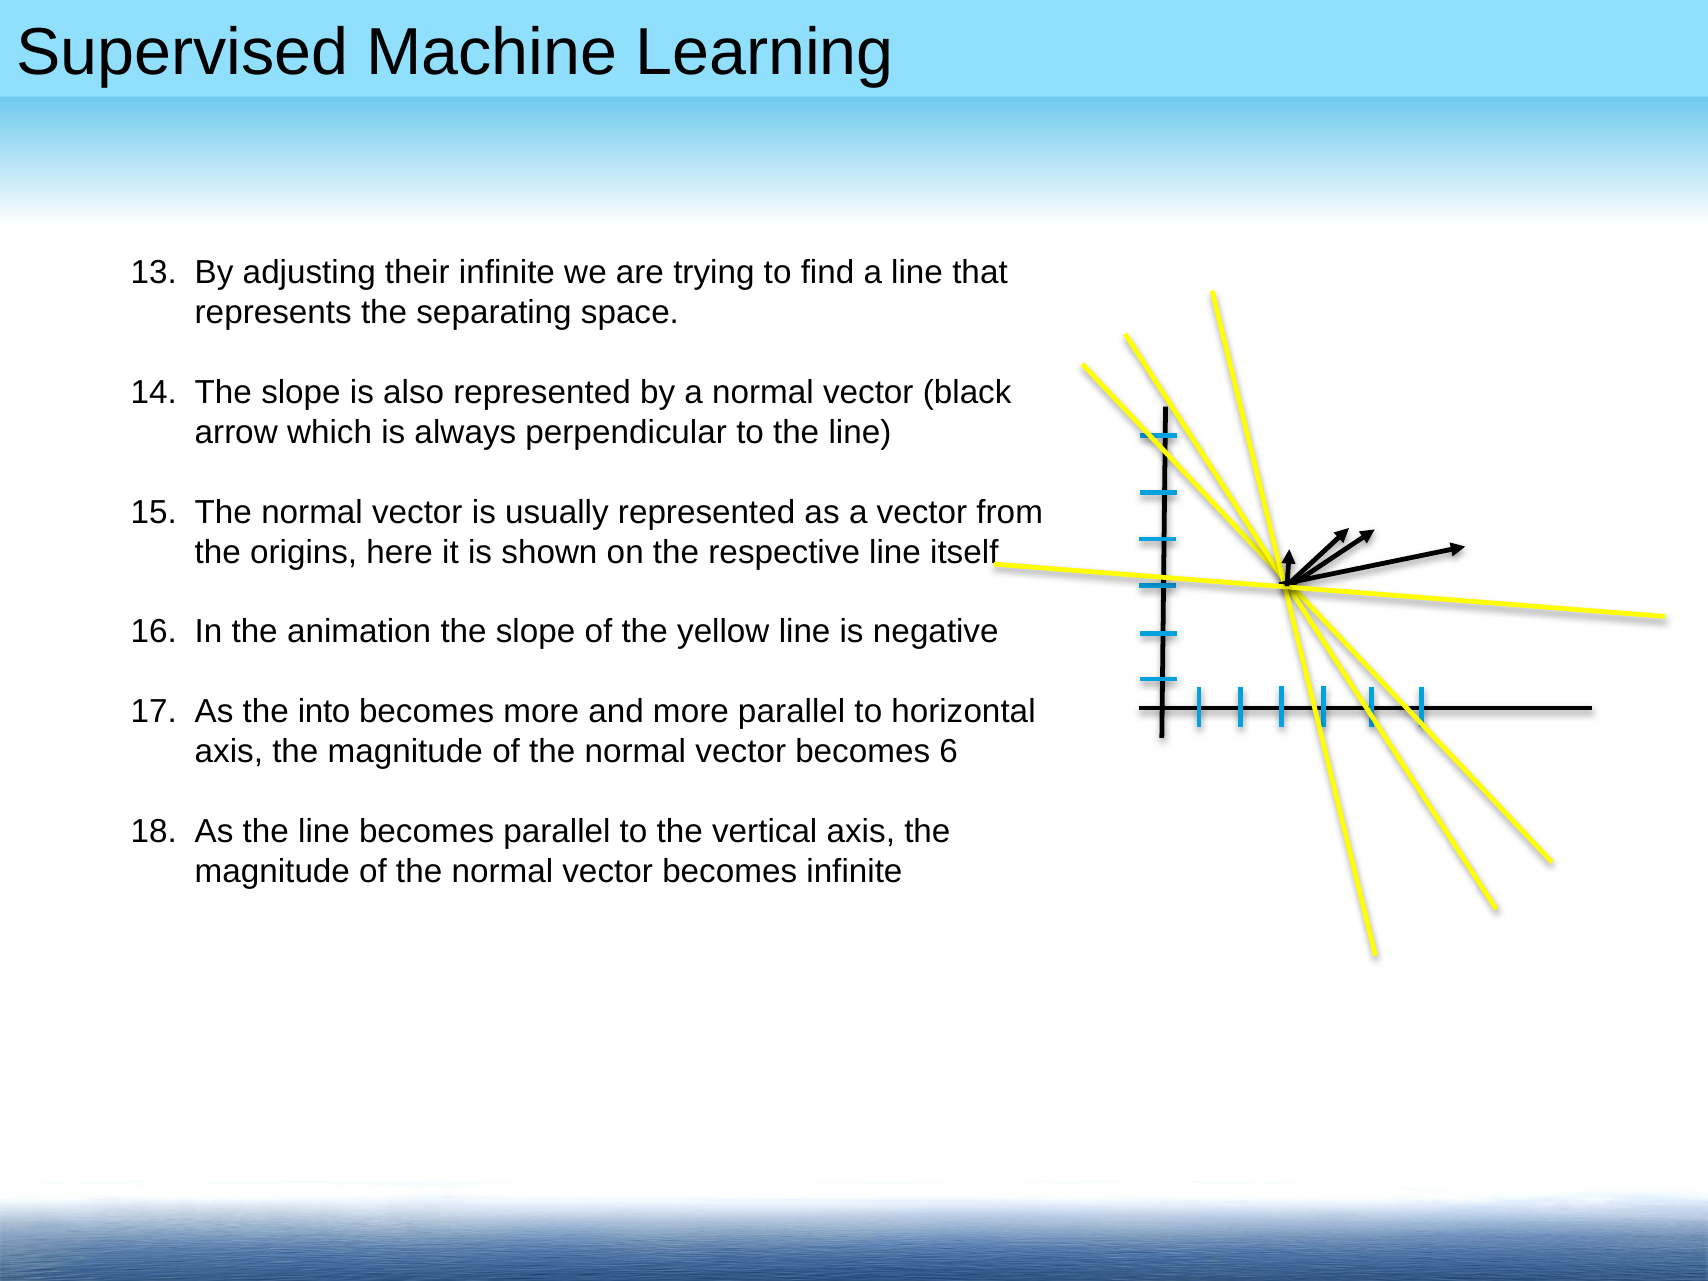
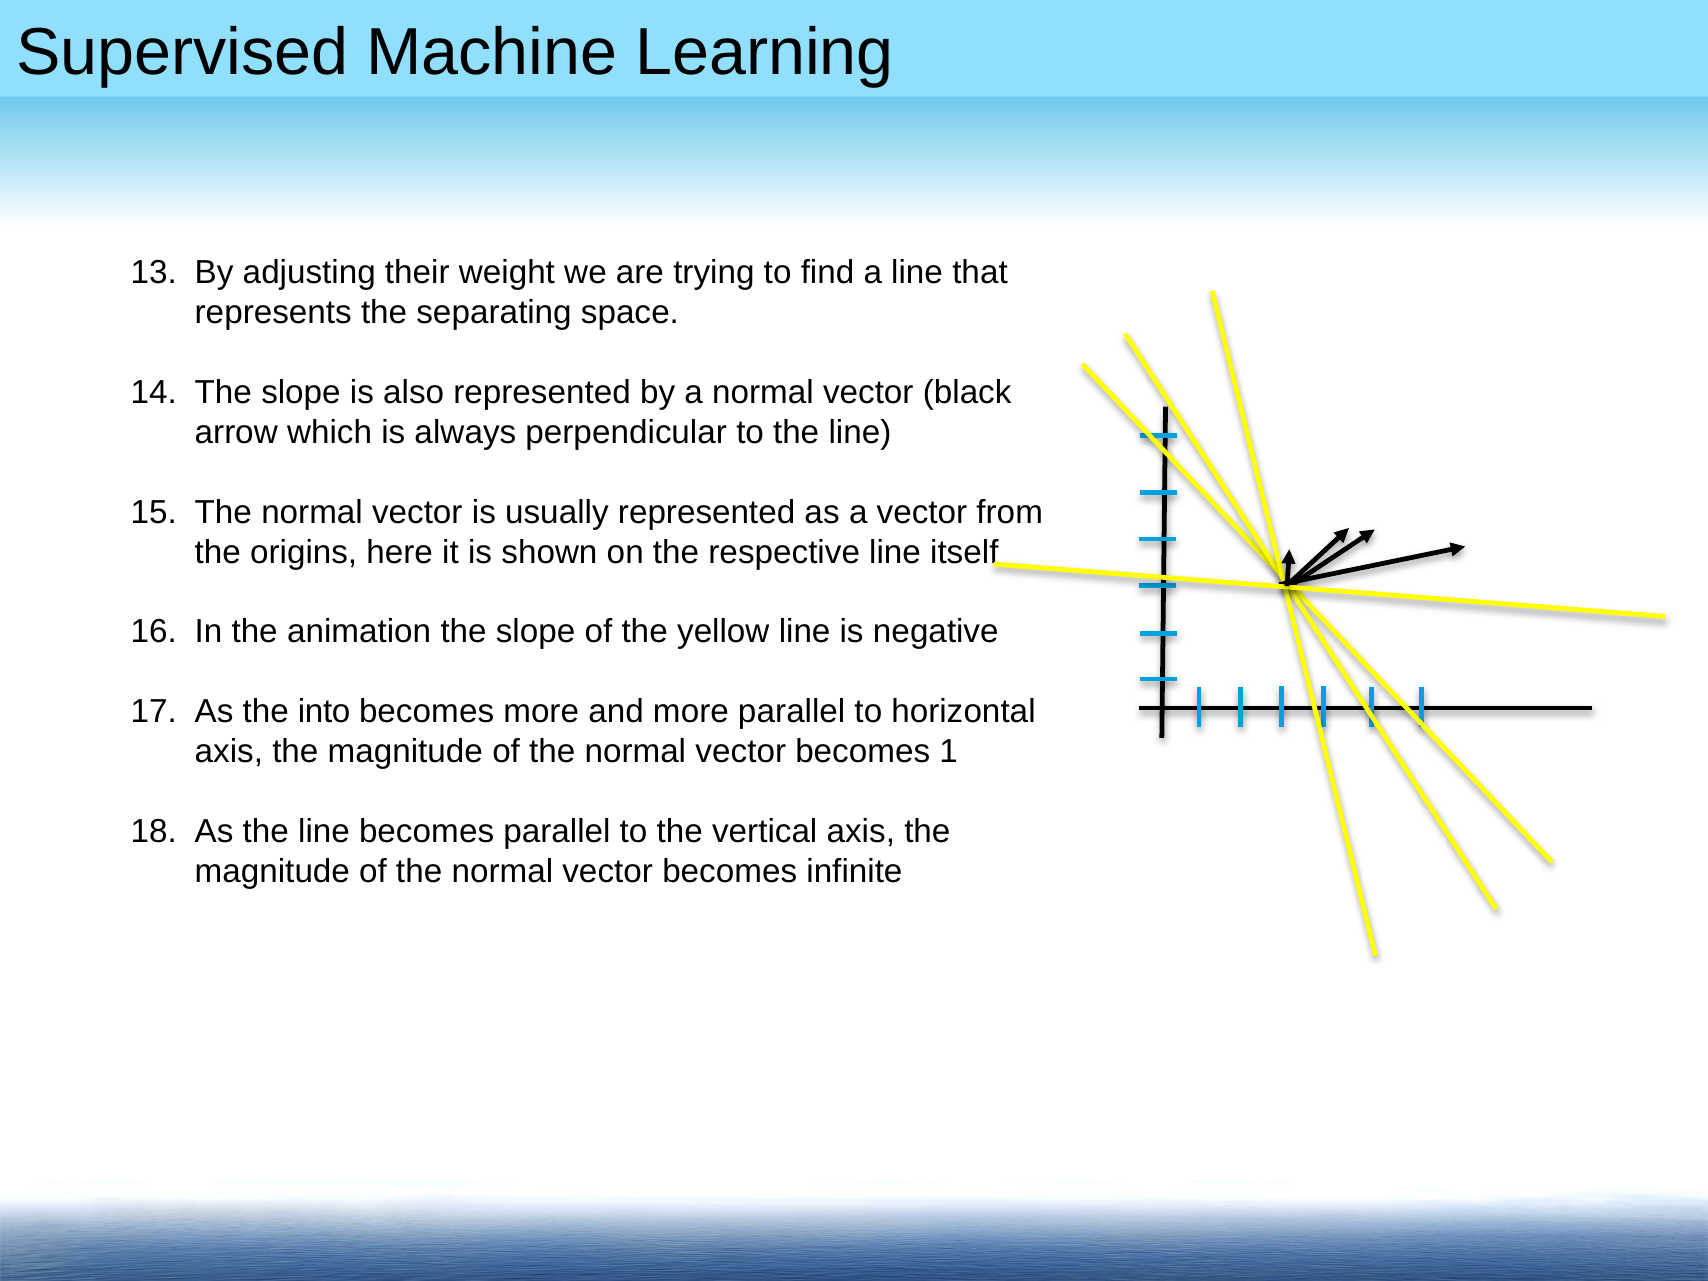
their infinite: infinite -> weight (507, 273)
6: 6 -> 1 (949, 752)
